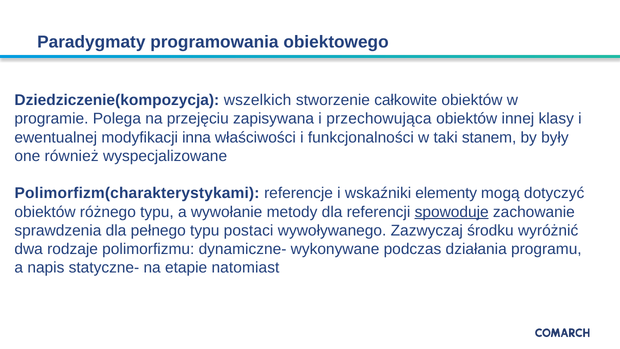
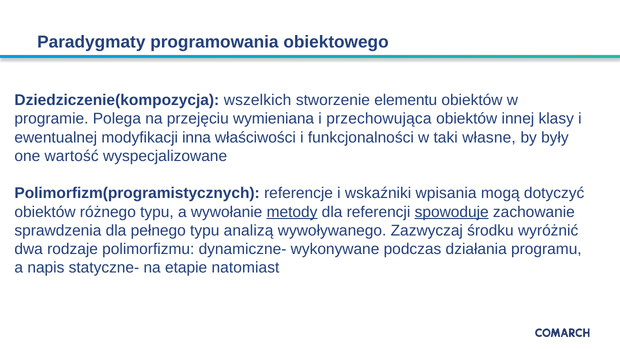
całkowite: całkowite -> elementu (406, 100)
zapisywana: zapisywana -> wymieniana (274, 119)
stanem: stanem -> własne (489, 137)
również: również -> wartość (72, 156)
Polimorfizm(charakterystykami: Polimorfizm(charakterystykami -> Polimorfizm(programistycznych (137, 193)
elementy: elementy -> wpisania (446, 193)
metody underline: none -> present (292, 212)
postaci: postaci -> analizą (249, 230)
